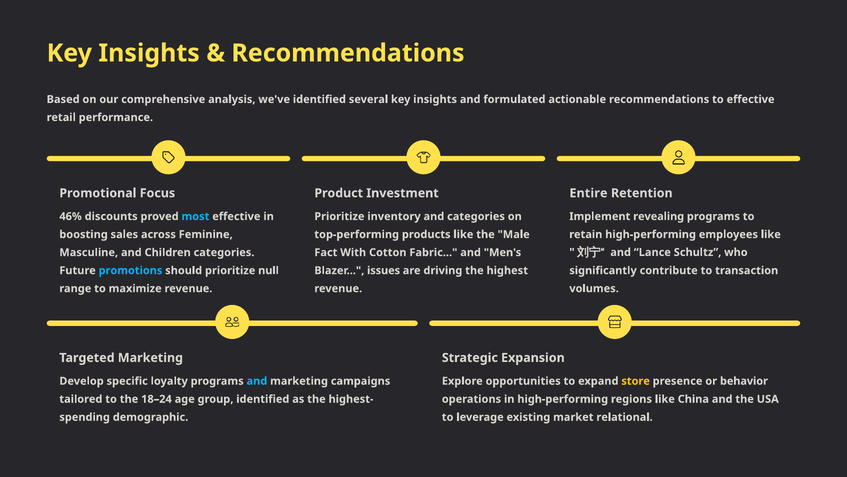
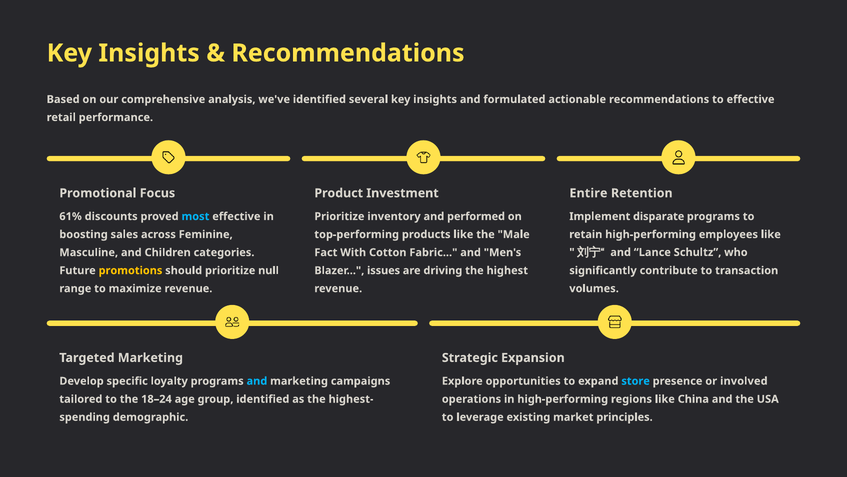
46%: 46% -> 61% (71, 216)
and categories: categories -> performed (476, 216)
revealing: revealing -> disparate (659, 216)
promotions colour: light blue -> yellow (130, 270)
store colour: yellow -> light blue (636, 381)
behavior: behavior -> involved (744, 381)
relational: relational -> principles (625, 417)
